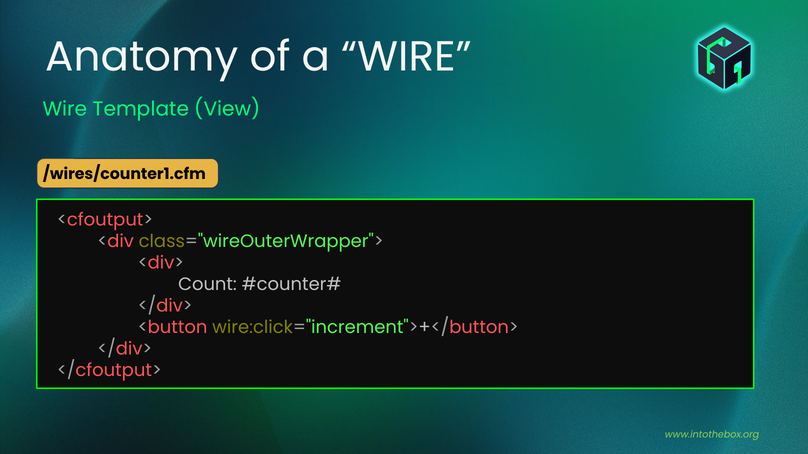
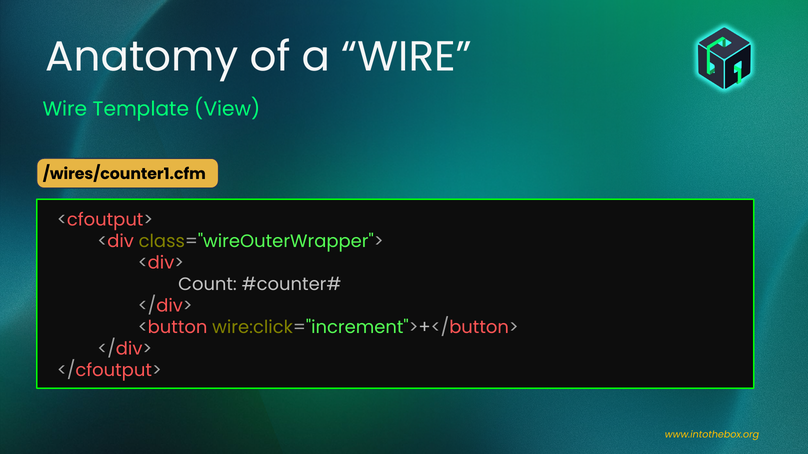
www.intothebox.org colour: light green -> yellow (712, 435)
